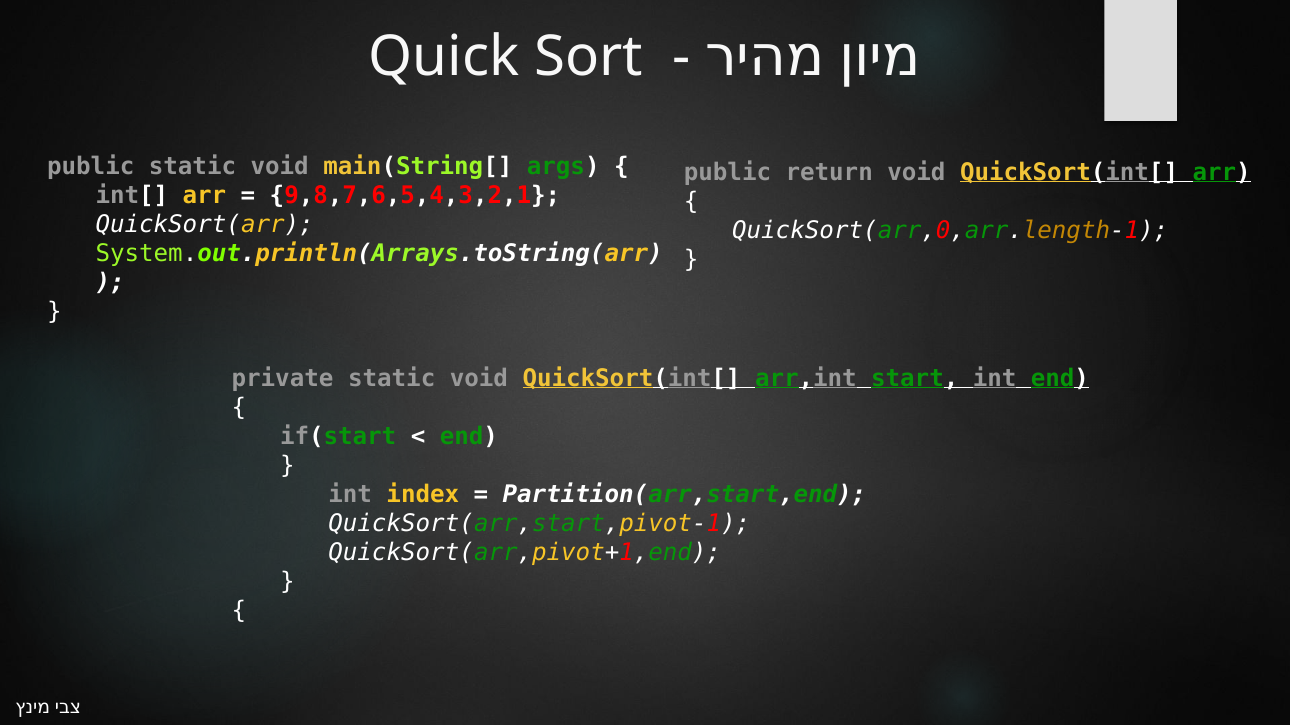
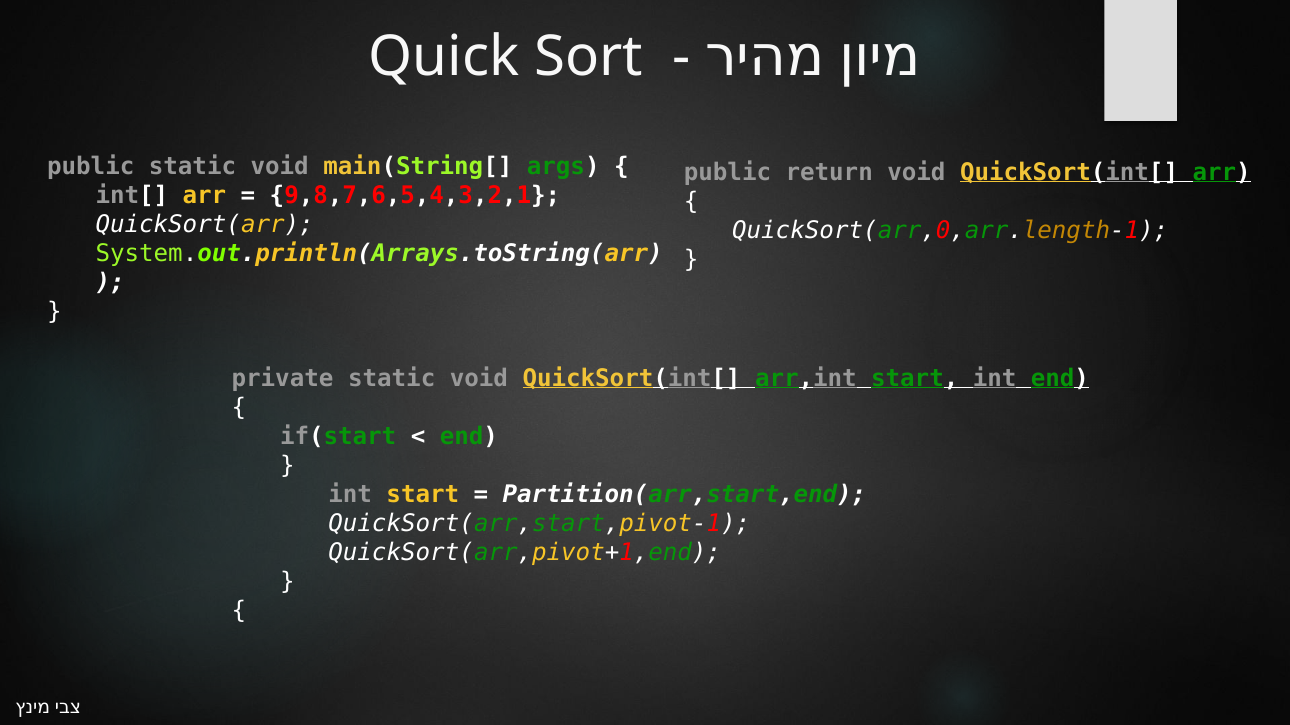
int index: index -> start (423, 495)
